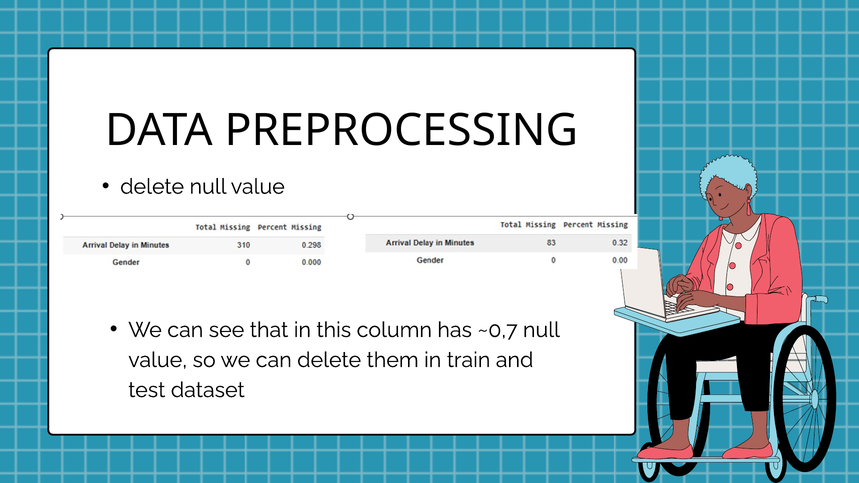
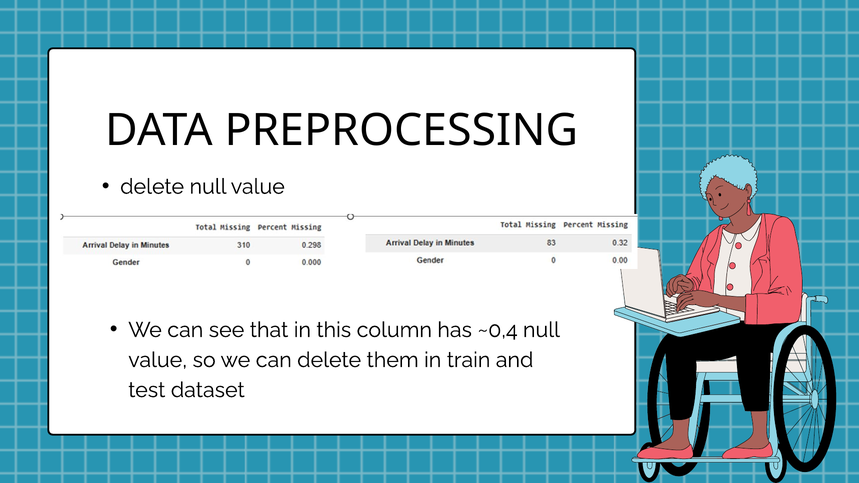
~0,7: ~0,7 -> ~0,4 (498, 330)
